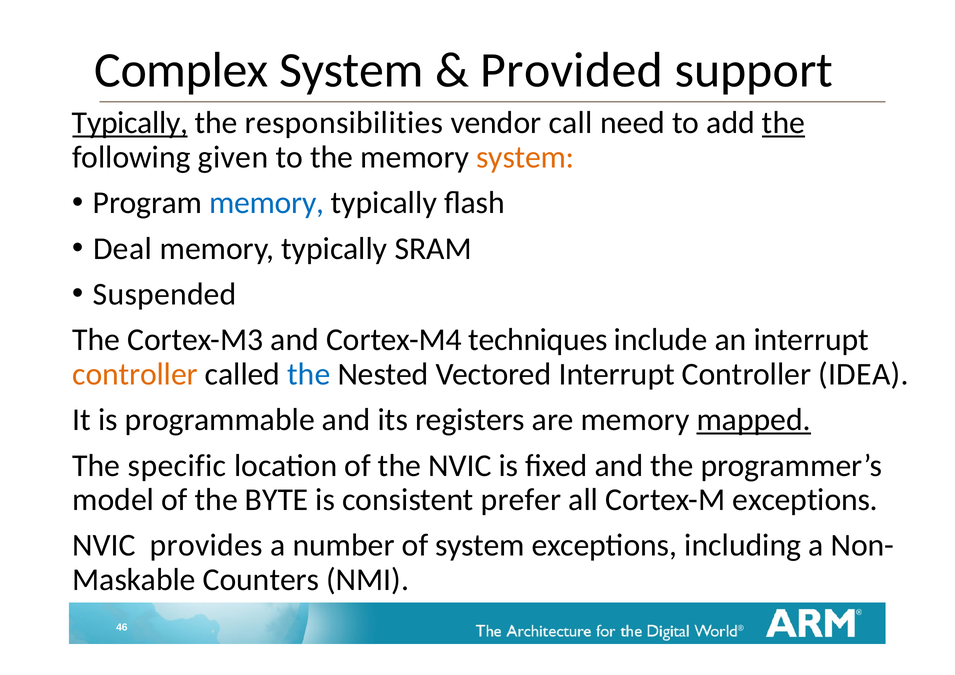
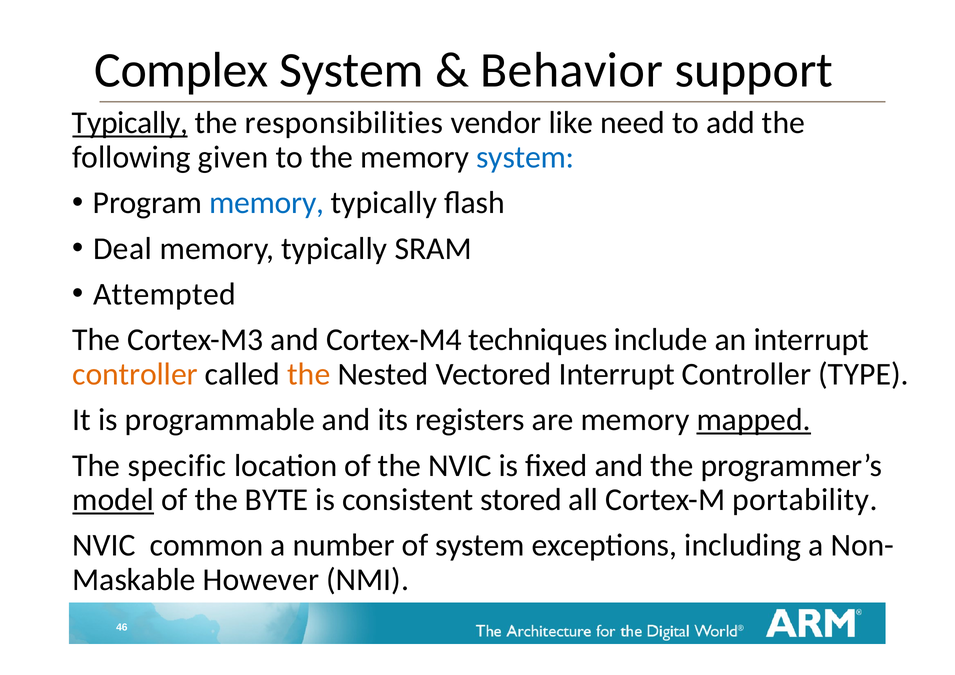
Provided: Provided -> Behavior (572, 70)
call: call -> like (571, 123)
the underline: present -> none (783, 123)
system colour: orange -> blue (525, 157)
Suspended: Suspended -> Attempted (165, 294)
the colour: blue -> orange (309, 374)
IDEA: IDEA -> TYPE (864, 374)
model underline: none -> present (113, 500)
prefer: prefer -> stored (521, 500)
Cortex-M exceptions: exceptions -> portability (805, 500)
provides: provides -> common (207, 545)
Counters: Counters -> However (261, 580)
